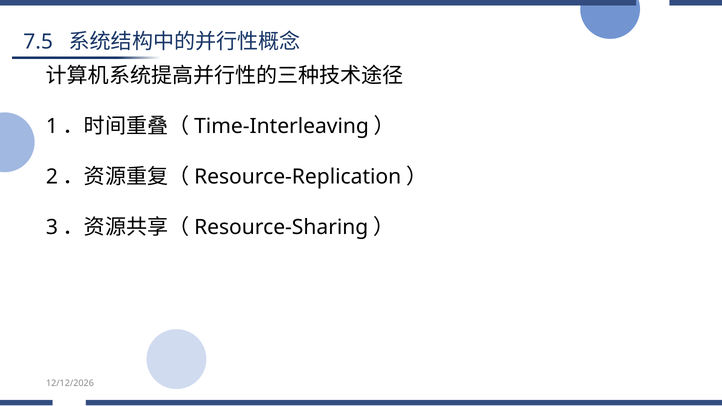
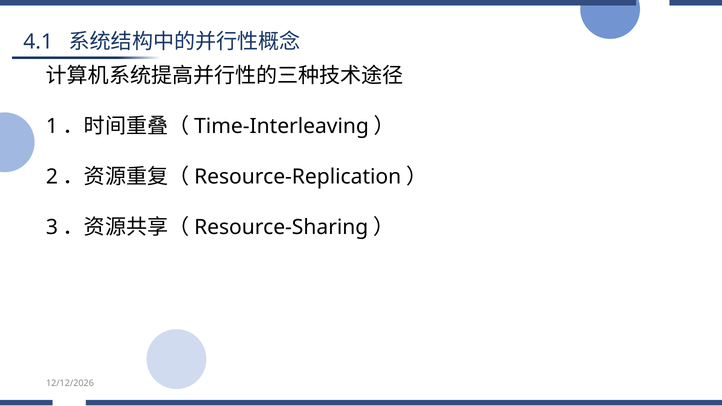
7.5: 7.5 -> 4.1 (38, 42)
